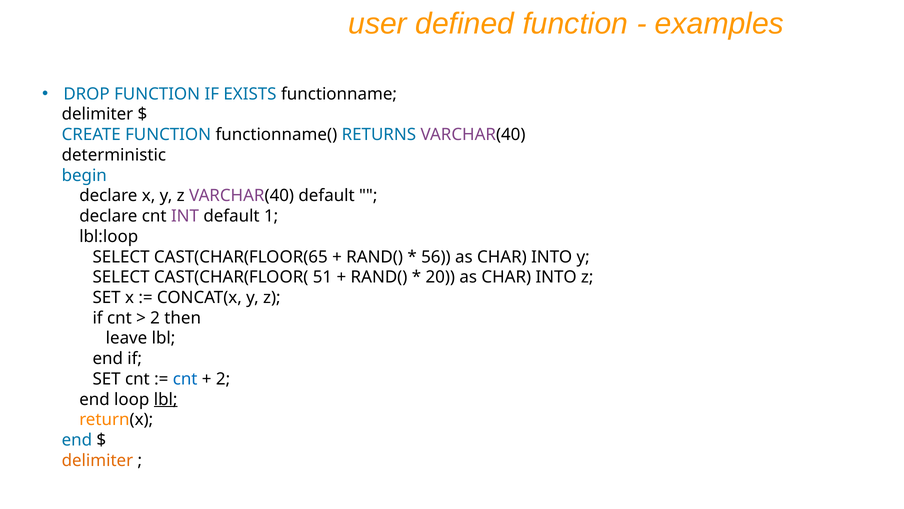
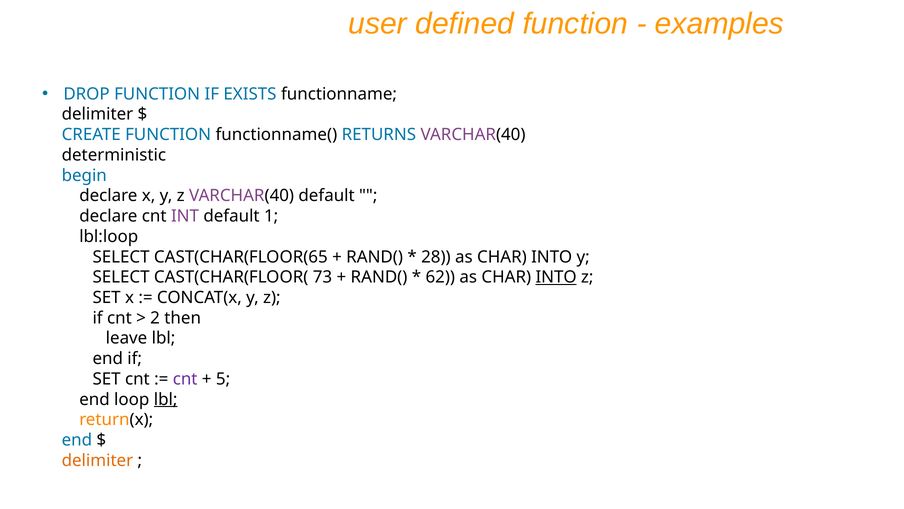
56: 56 -> 28 (436, 257)
51: 51 -> 73 (322, 277)
20: 20 -> 62 (440, 277)
INTO underline: none -> present (556, 277)
cnt colour: blue -> purple (185, 379)
2: 2 -> 5 (223, 379)
